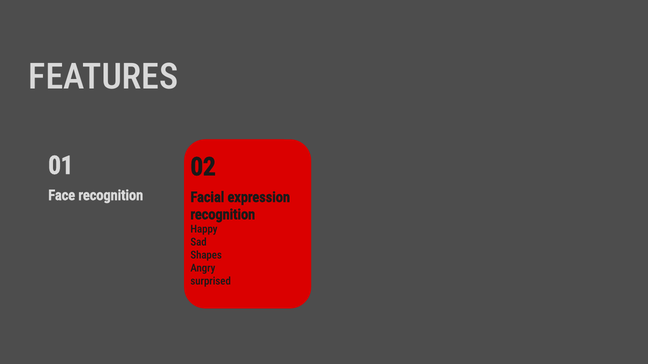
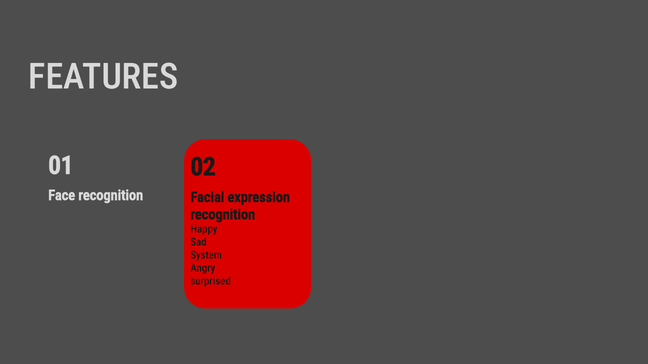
Shapes: Shapes -> System (206, 256)
